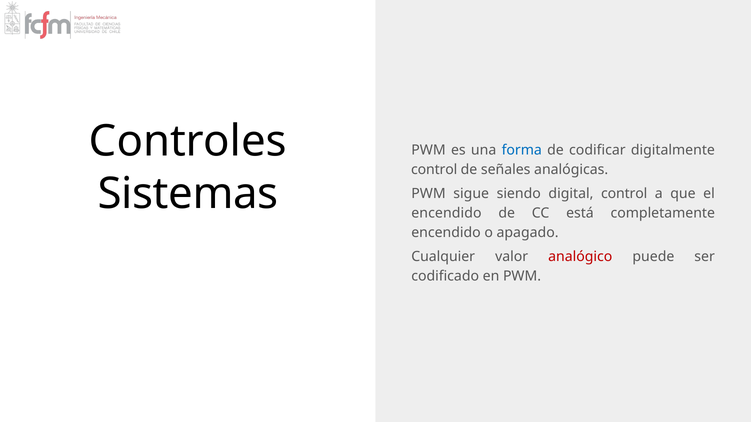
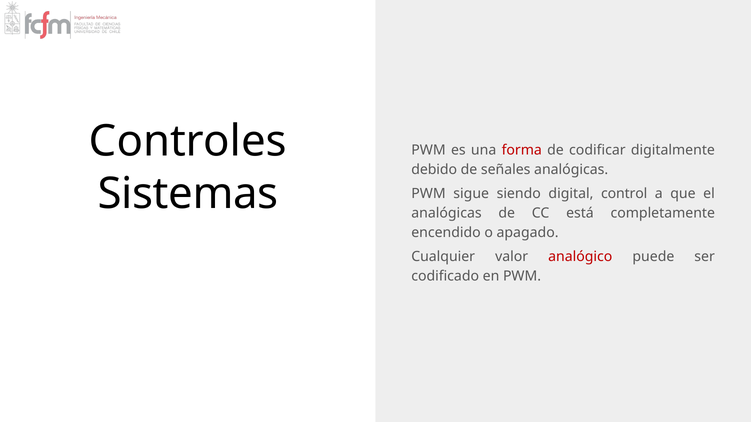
forma colour: blue -> red (522, 150)
control: control -> debido (434, 170)
encendido: encendido -> analógicas (446, 213)
